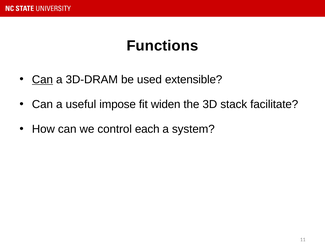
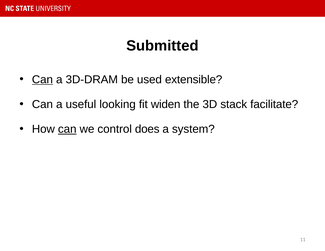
Functions: Functions -> Submitted (162, 46)
impose: impose -> looking (118, 104)
can underline: none -> present (67, 129)
each: each -> does (147, 129)
